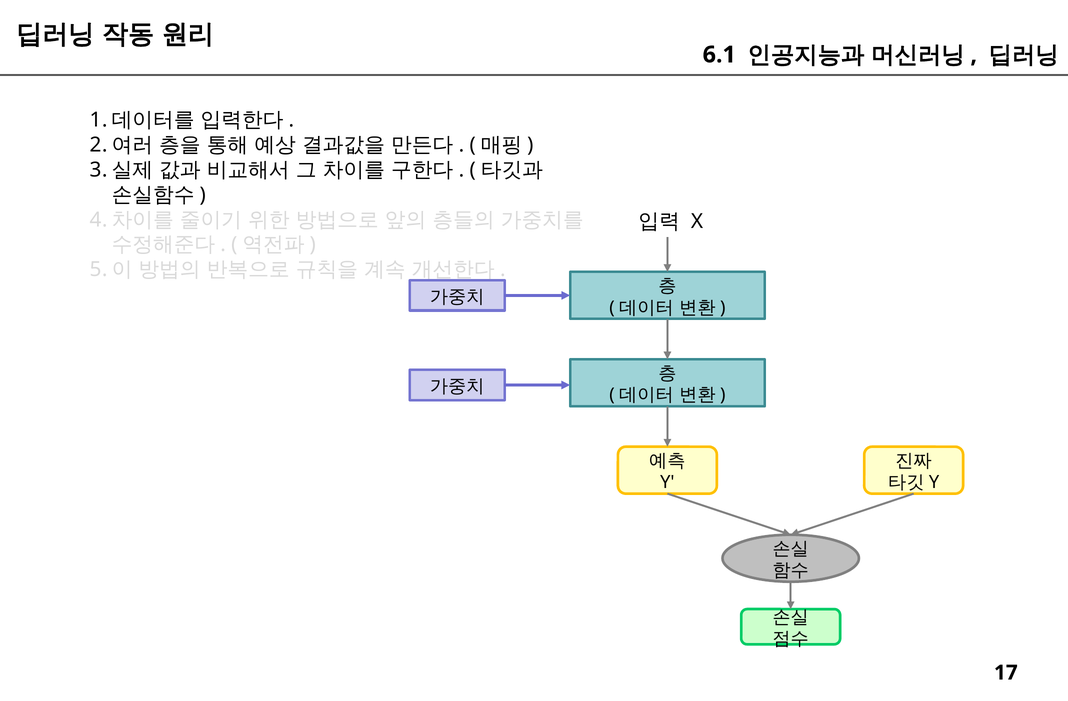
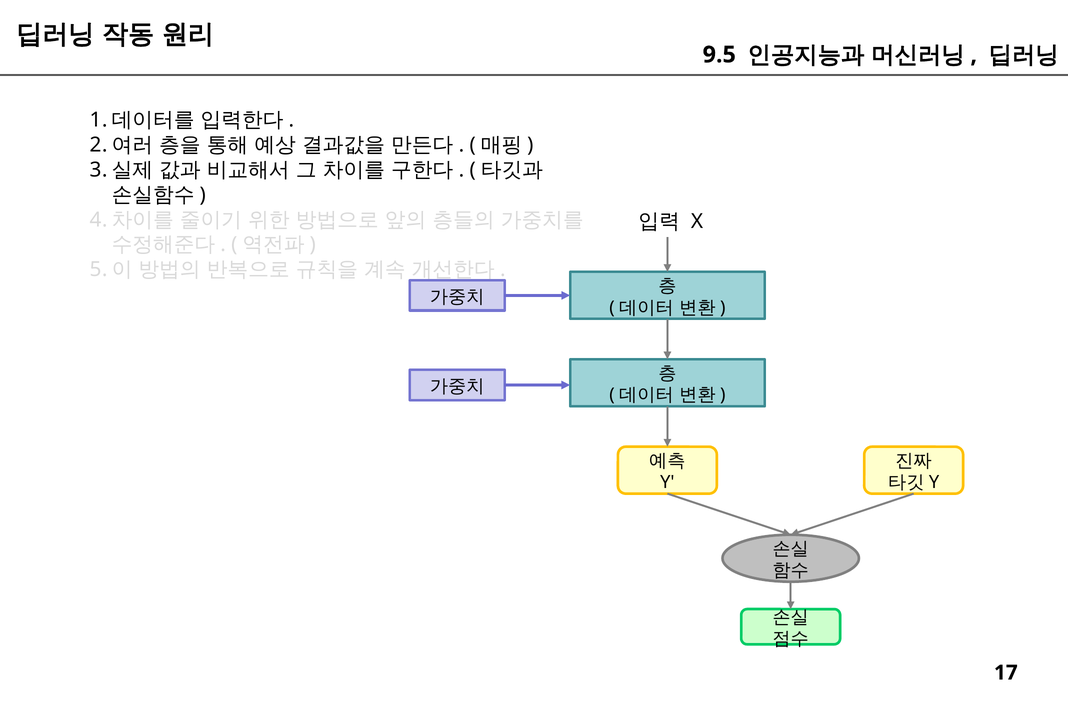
6.1: 6.1 -> 9.5 (719, 55)
